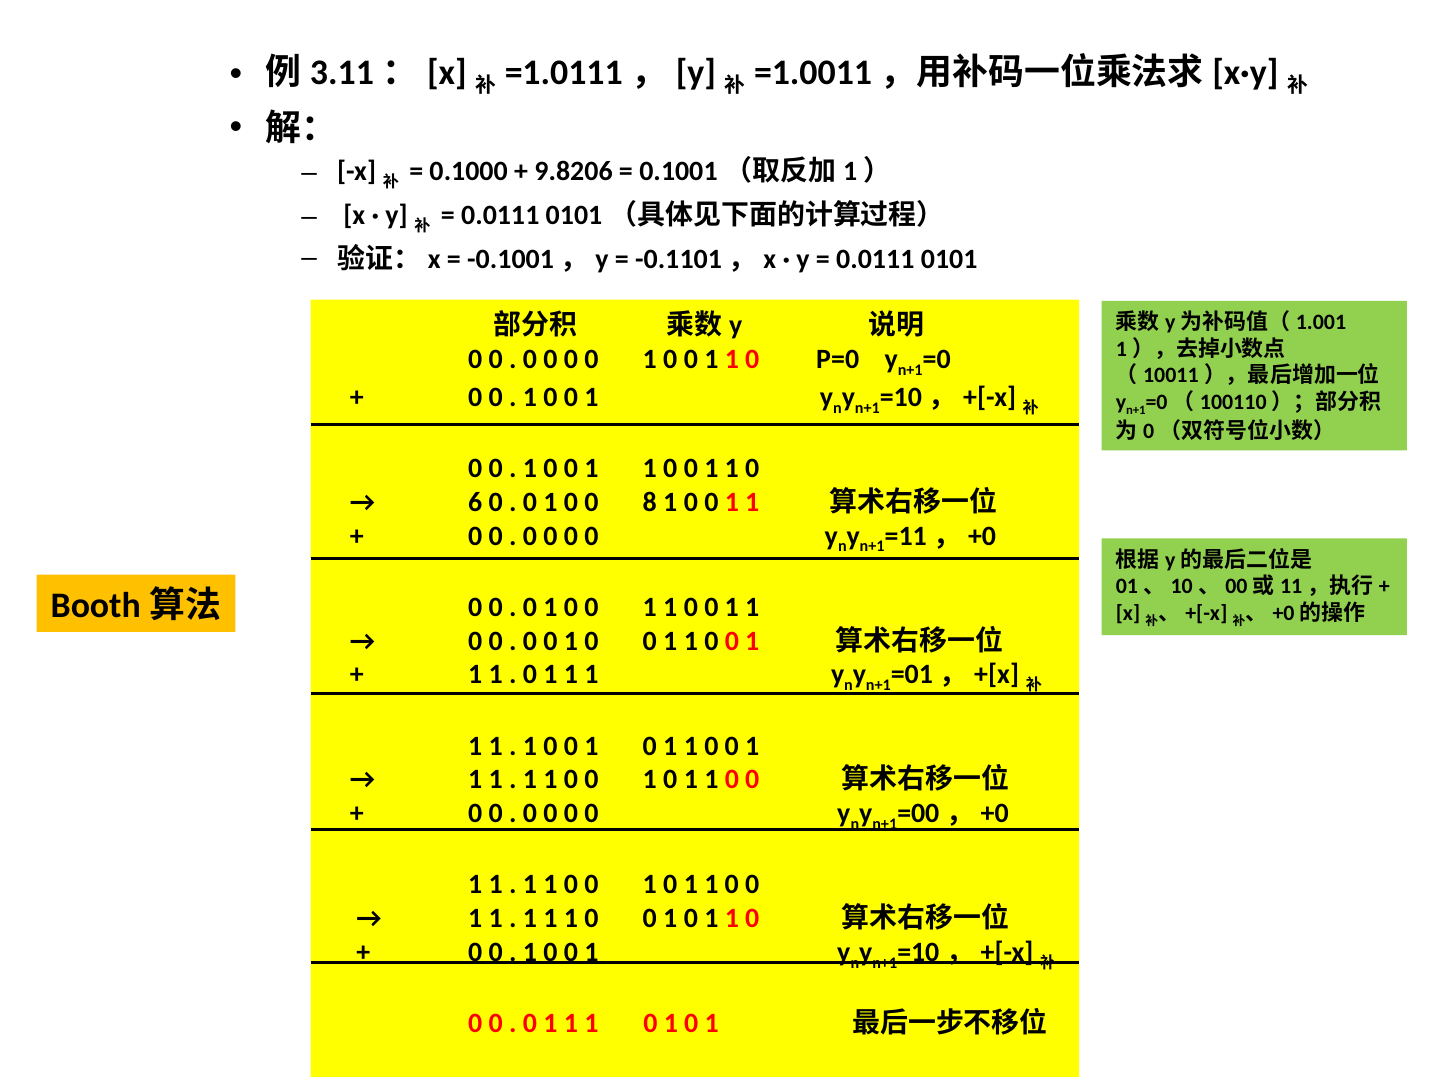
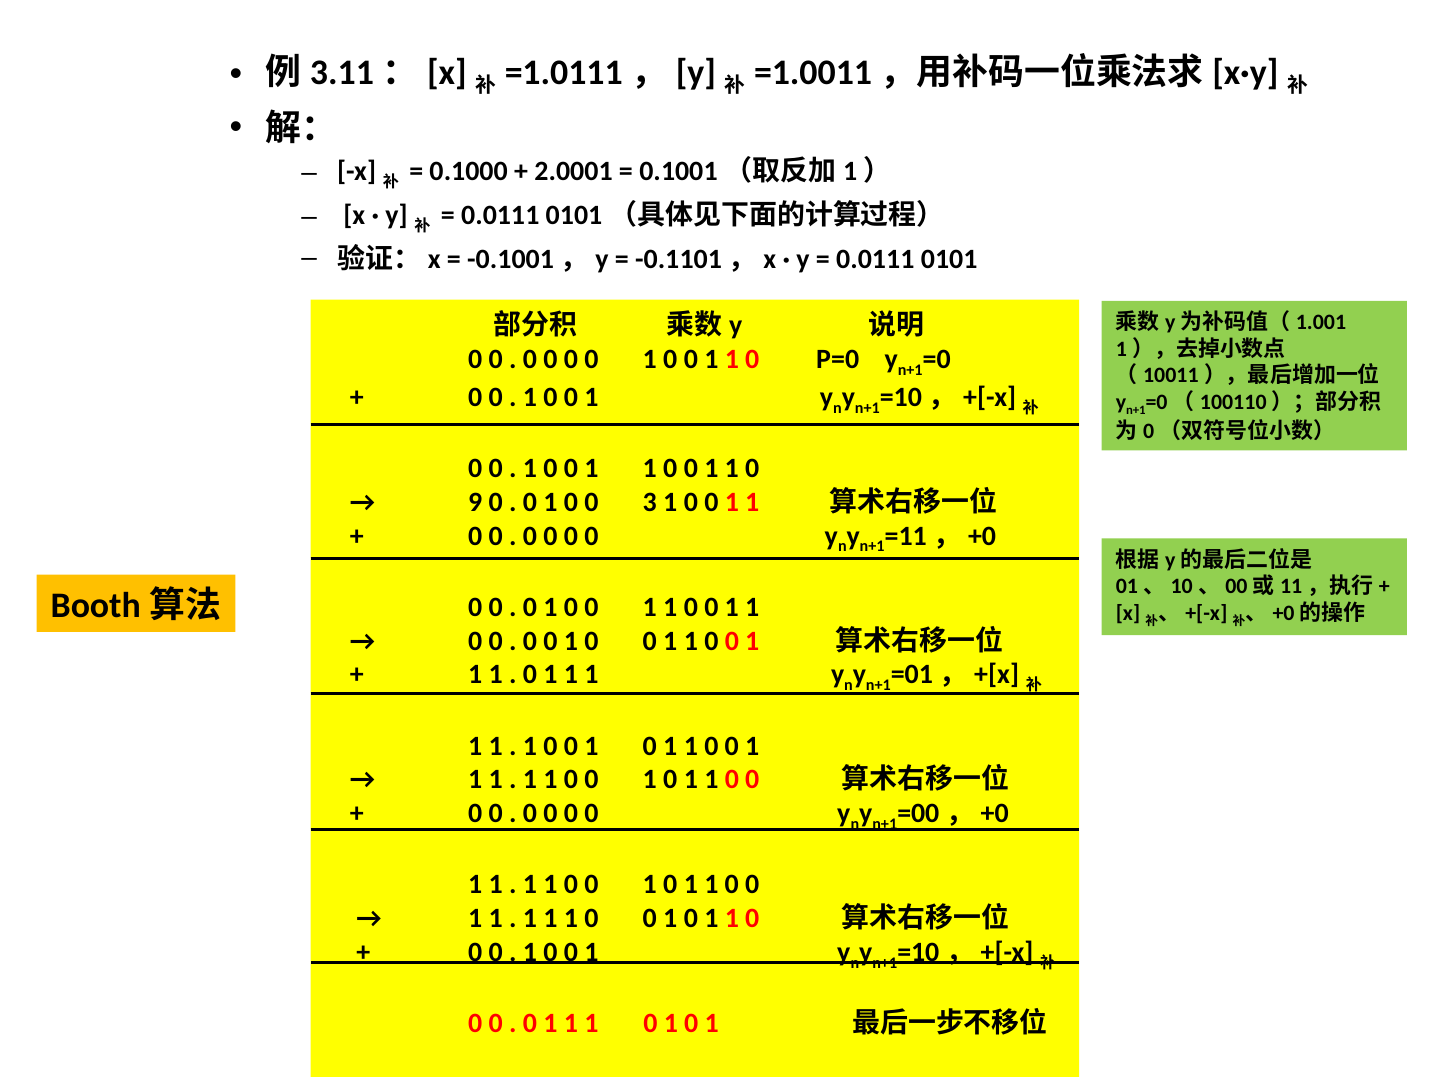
9.8206: 9.8206 -> 2.0001 (574, 172)
6: 6 -> 9 (475, 502)
8: 8 -> 3 (650, 502)
